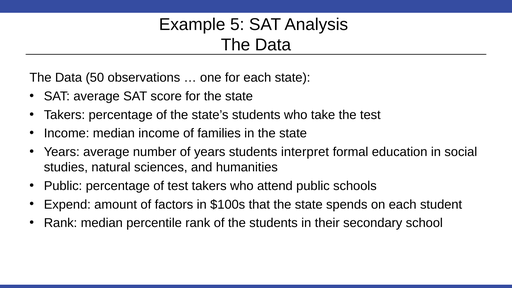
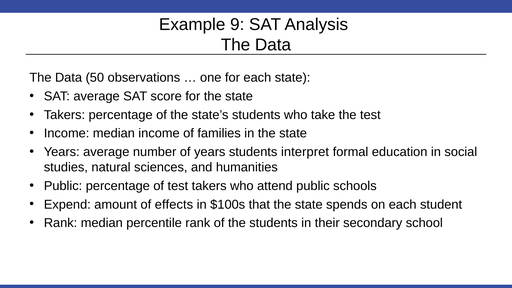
5: 5 -> 9 (237, 25)
factors: factors -> effects (174, 204)
